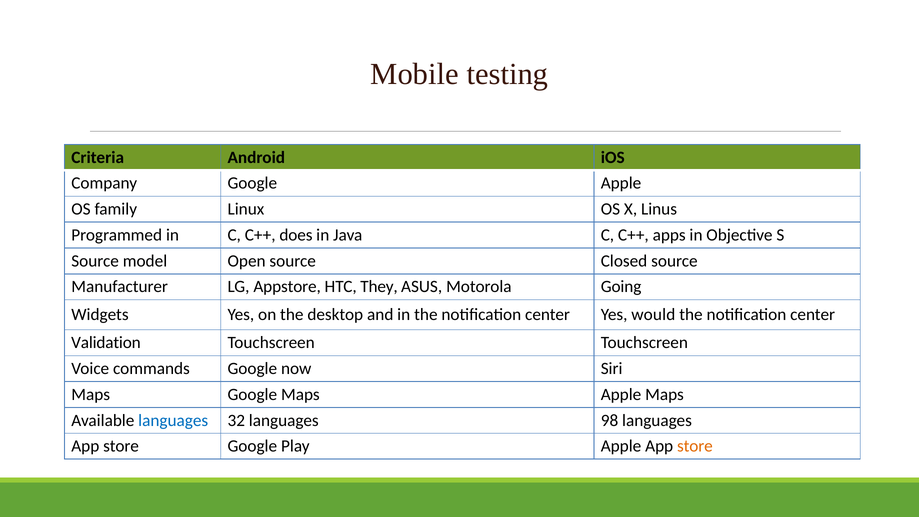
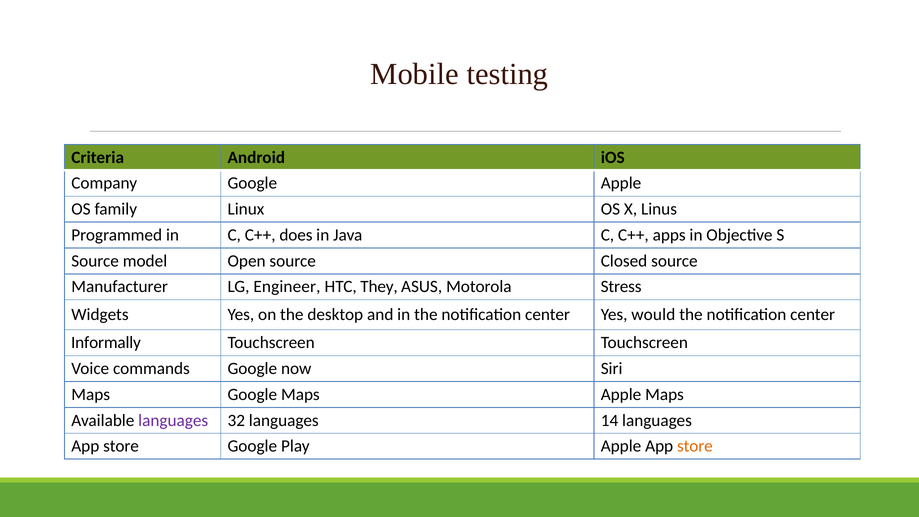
Appstore: Appstore -> Engineer (287, 287)
Going: Going -> Stress (621, 287)
Validation: Validation -> Informally (106, 343)
languages colour: blue -> purple (173, 420)
98: 98 -> 14 (610, 420)
